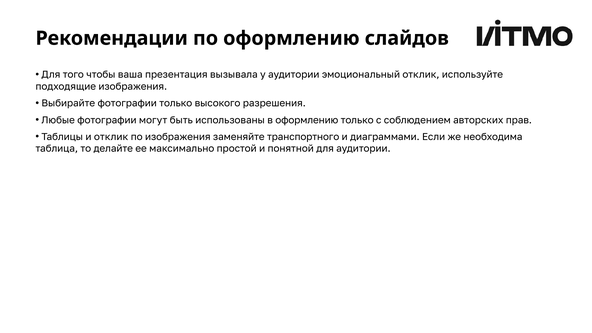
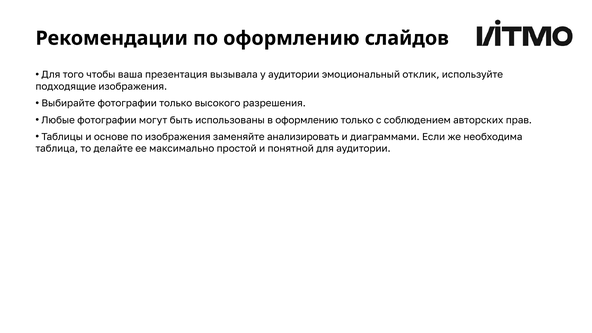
и отклик: отклик -> основе (111, 137)
транспортного: транспортного -> анализировать (303, 137)
